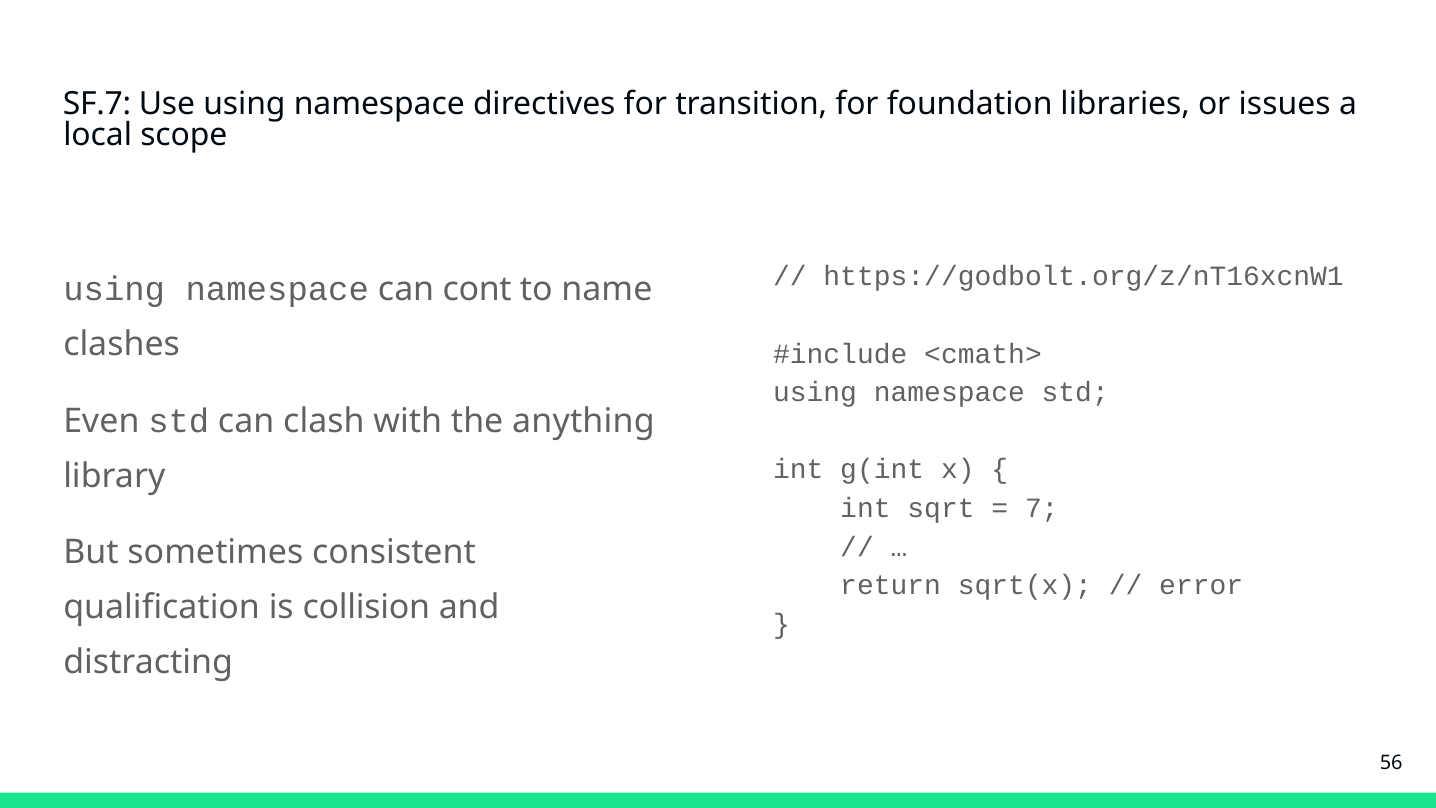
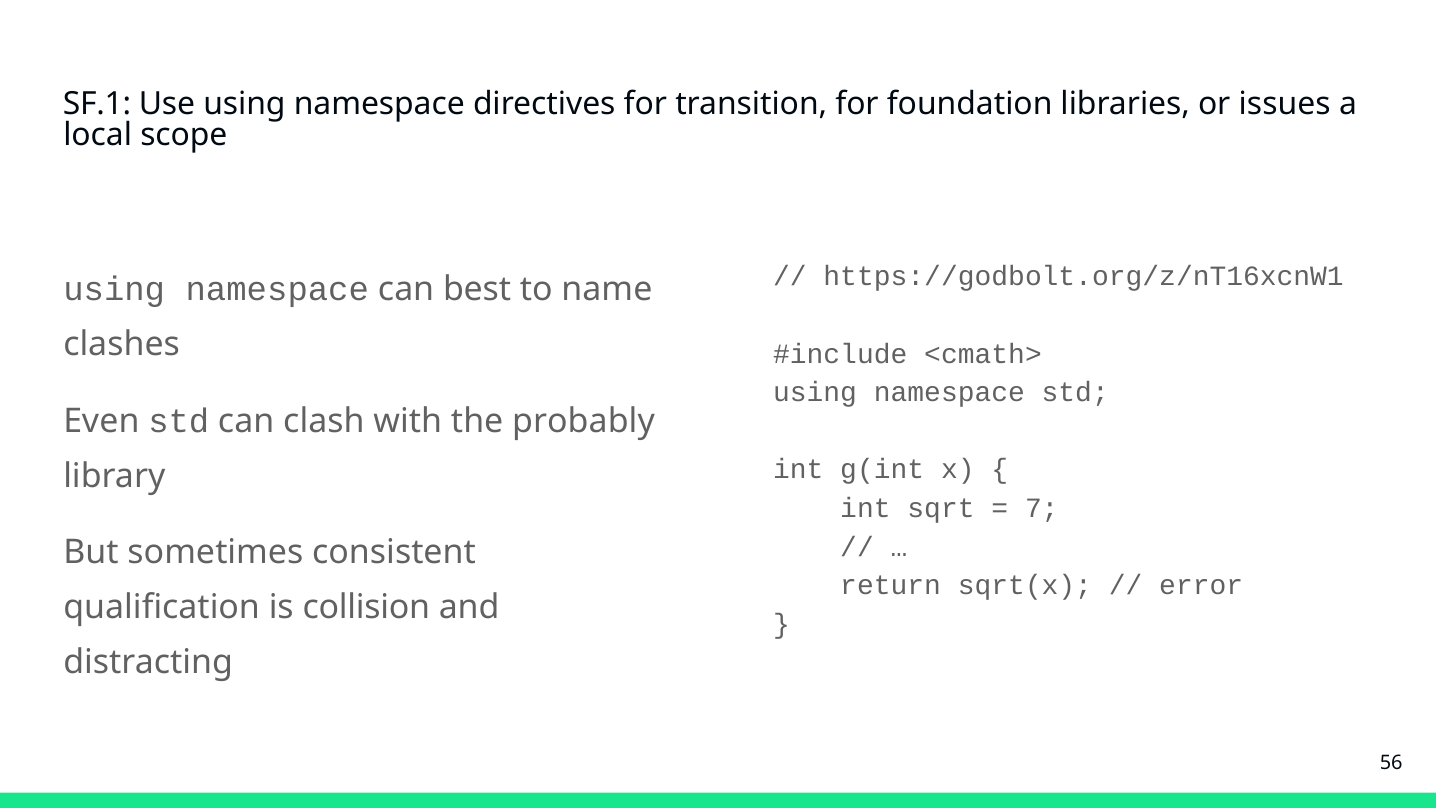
SF.7: SF.7 -> SF.1 (97, 104)
cont: cont -> best (477, 290)
anything: anything -> probably (583, 421)
